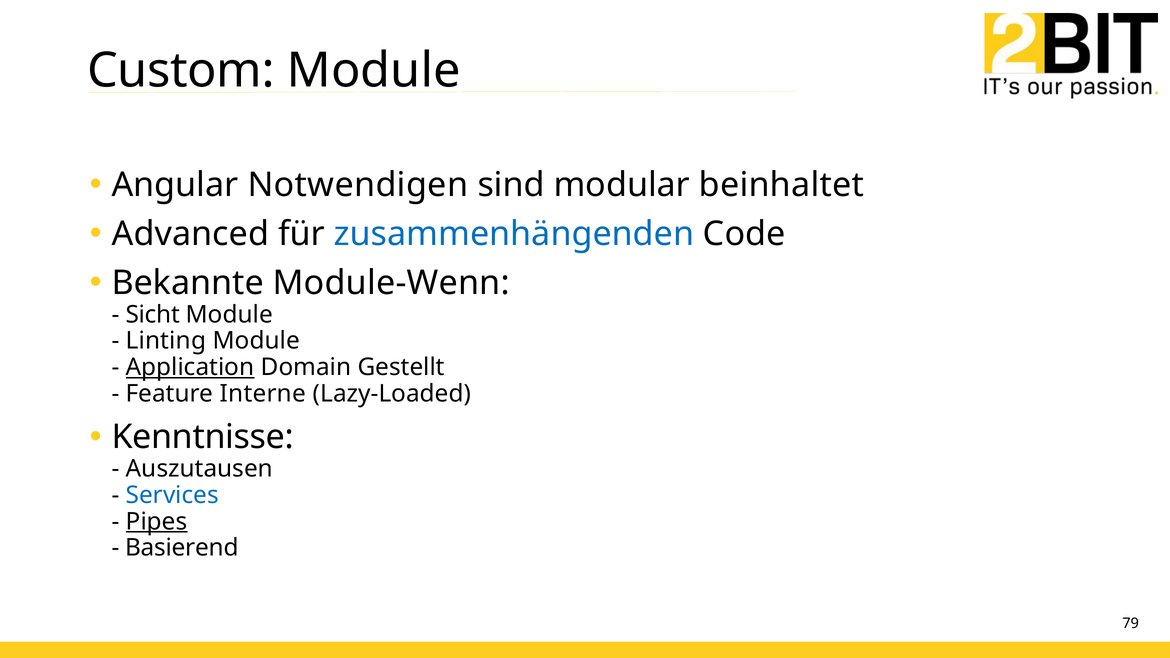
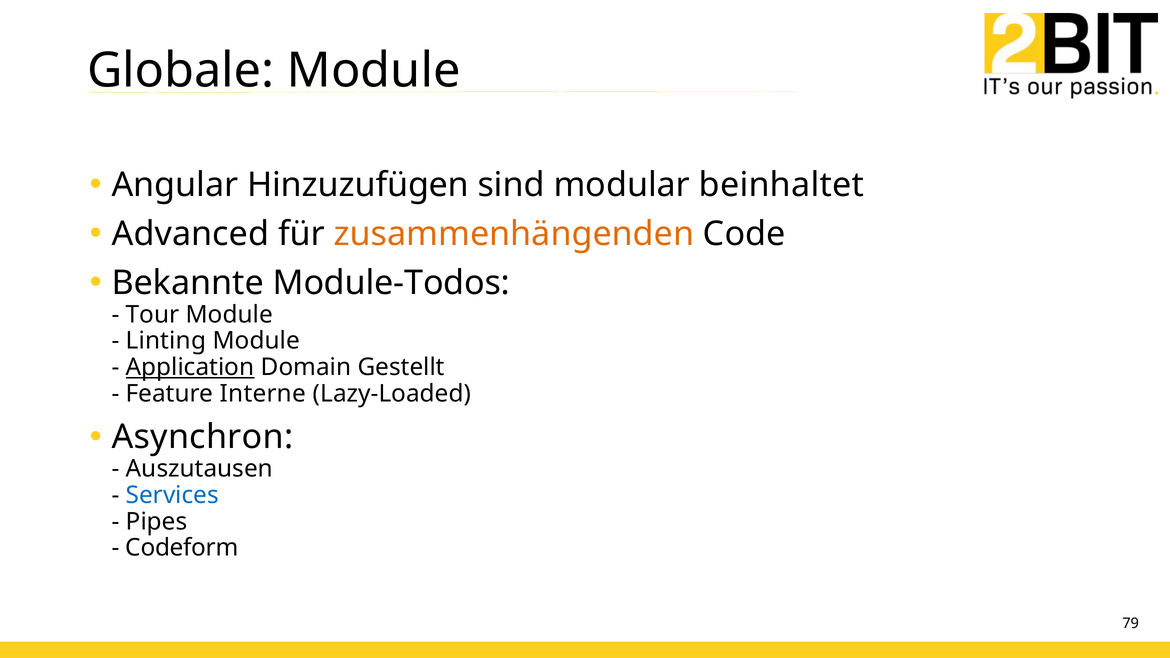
Custom: Custom -> Globale (181, 70)
Notwendigen: Notwendigen -> Hinzuzufügen (358, 185)
zusammenhängenden colour: blue -> orange (514, 234)
Module-Wenn: Module-Wenn -> Module-Todos (391, 283)
Sicht: Sicht -> Tour (153, 315)
Kenntnisse: Kenntnisse -> Asynchron (202, 437)
Pipes underline: present -> none (157, 522)
Basierend: Basierend -> Codeform (182, 548)
